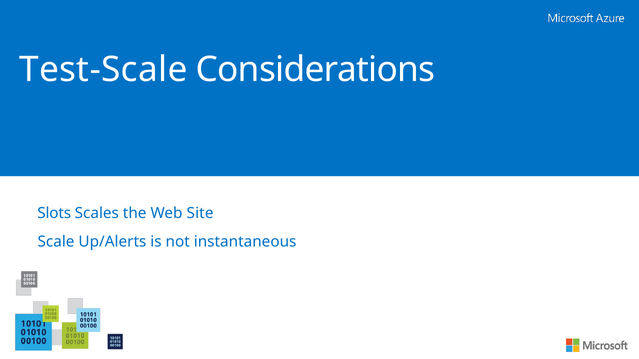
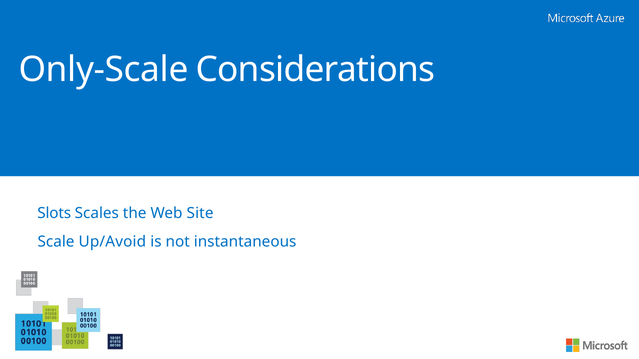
Test-Scale: Test-Scale -> Only-Scale (104, 70)
Up/Alerts: Up/Alerts -> Up/Avoid (112, 242)
